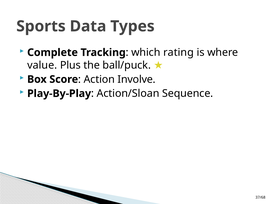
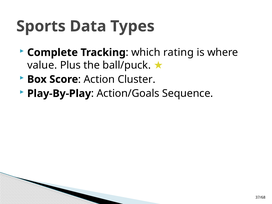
Involve: Involve -> Cluster (137, 79)
Action/Sloan: Action/Sloan -> Action/Goals (128, 93)
